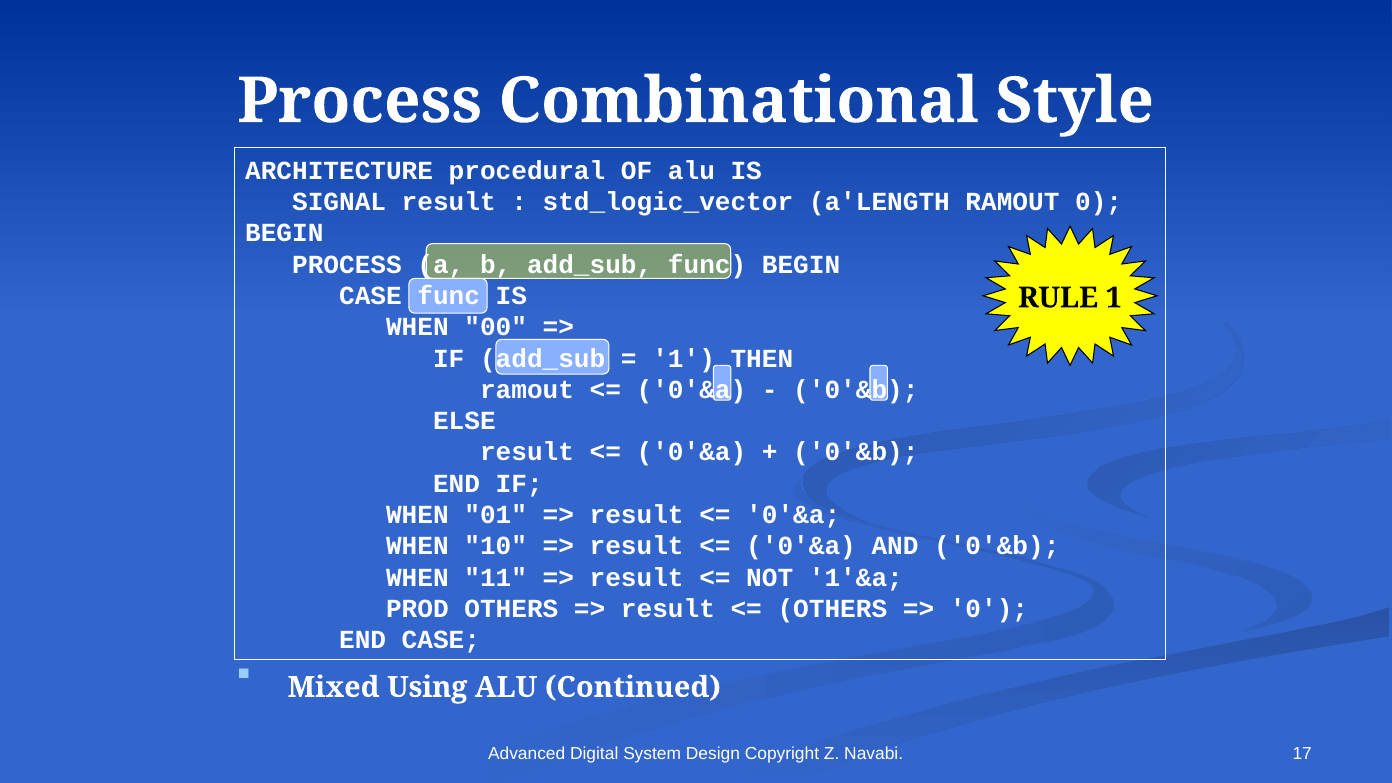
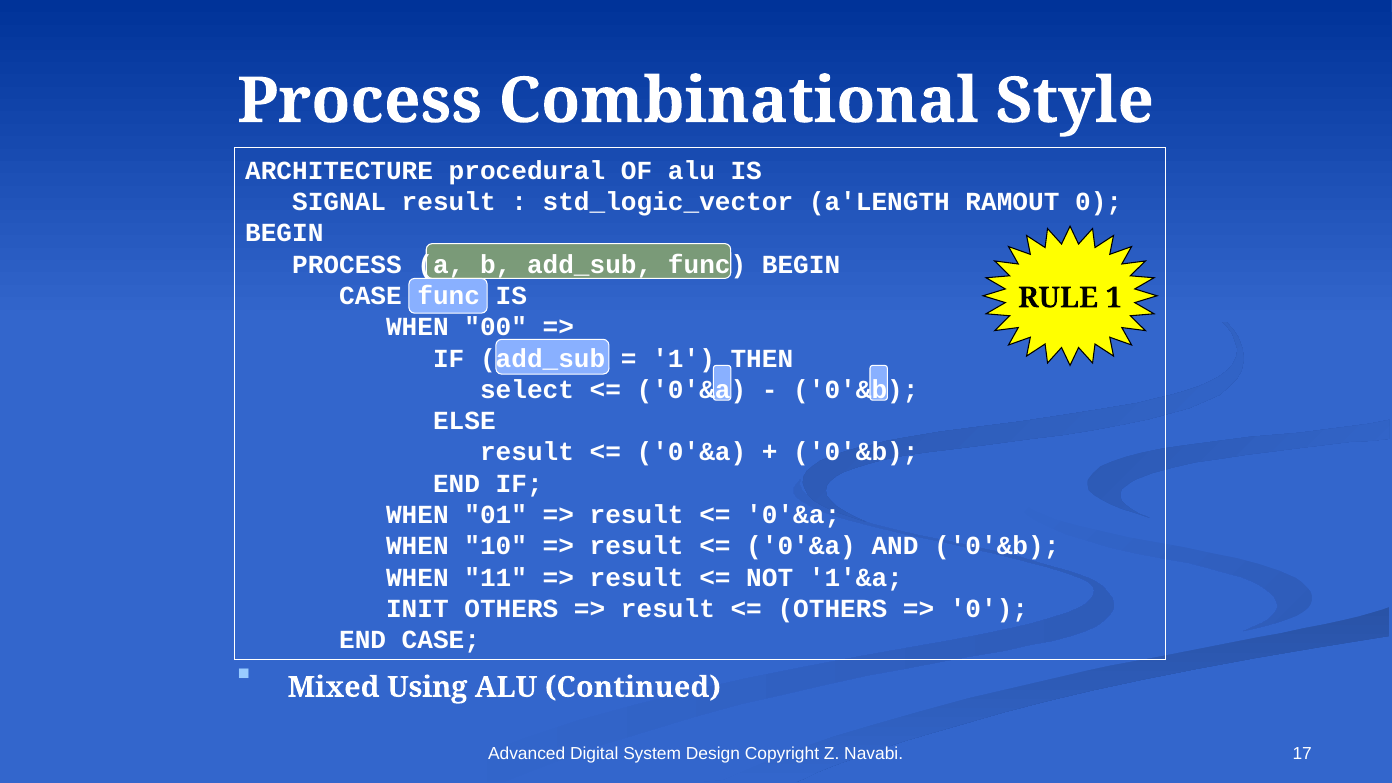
ramout: ramout -> select (527, 390)
PROD: PROD -> INIT (417, 609)
